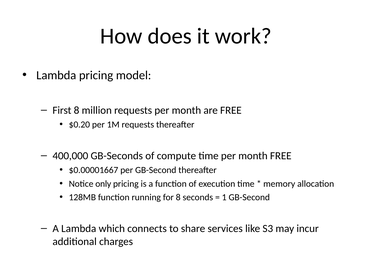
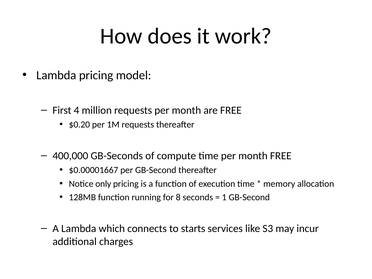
First 8: 8 -> 4 (77, 110)
share: share -> starts (193, 228)
